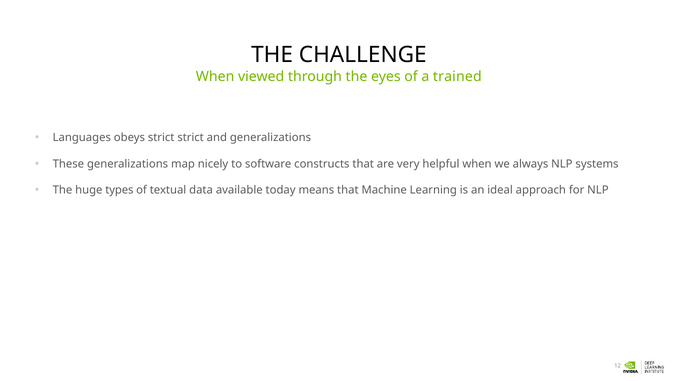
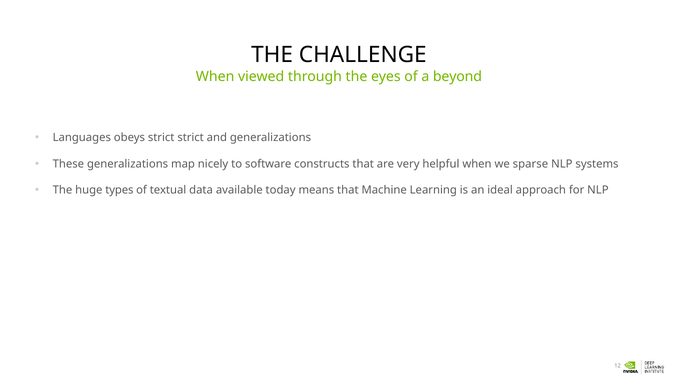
trained: trained -> beyond (457, 76)
always: always -> sparse (530, 164)
